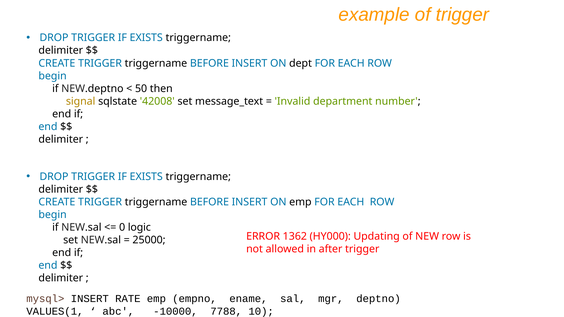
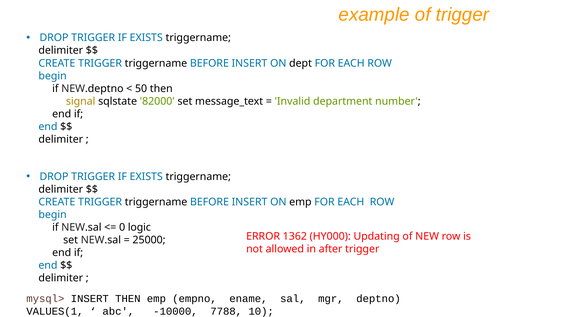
42008: 42008 -> 82000 (157, 101)
INSERT RATE: RATE -> THEN (128, 299)
